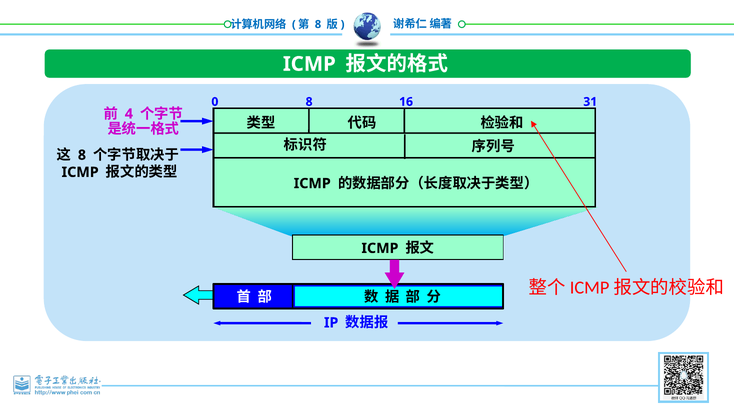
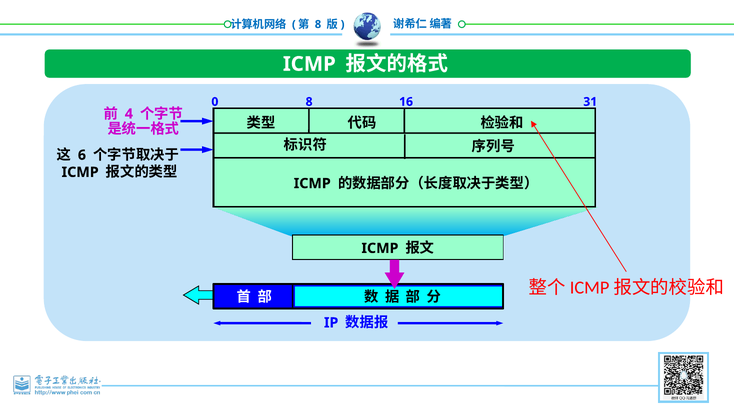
8: 8 -> 6 (82, 155)
